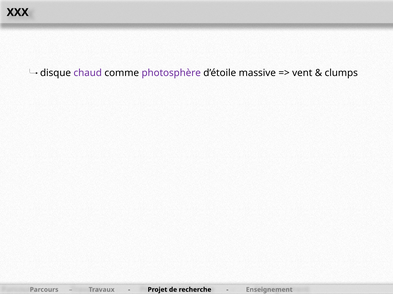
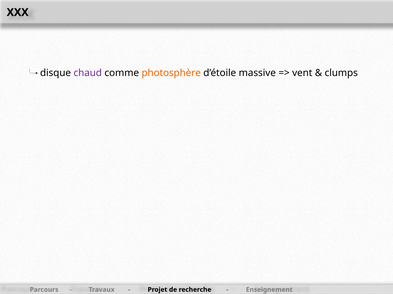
photosphère colour: purple -> orange (171, 73)
